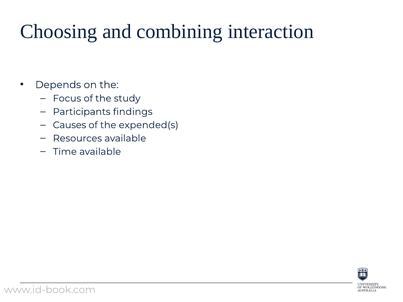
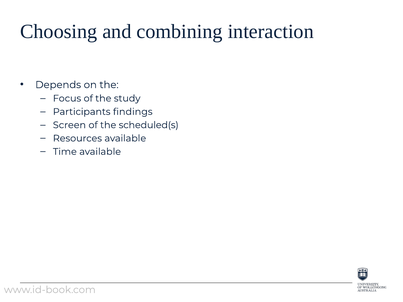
Causes: Causes -> Screen (69, 125)
expended(s: expended(s -> scheduled(s (149, 125)
